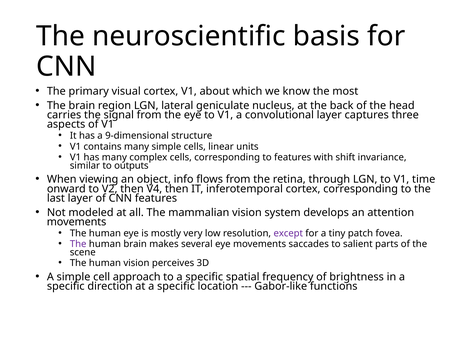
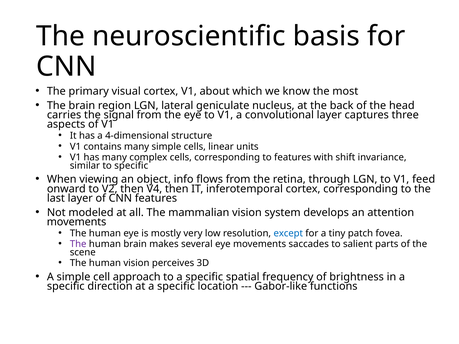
9-dimensional: 9-dimensional -> 4-dimensional (137, 136)
to outputs: outputs -> specific (131, 166)
time: time -> feed (424, 180)
except colour: purple -> blue (288, 234)
